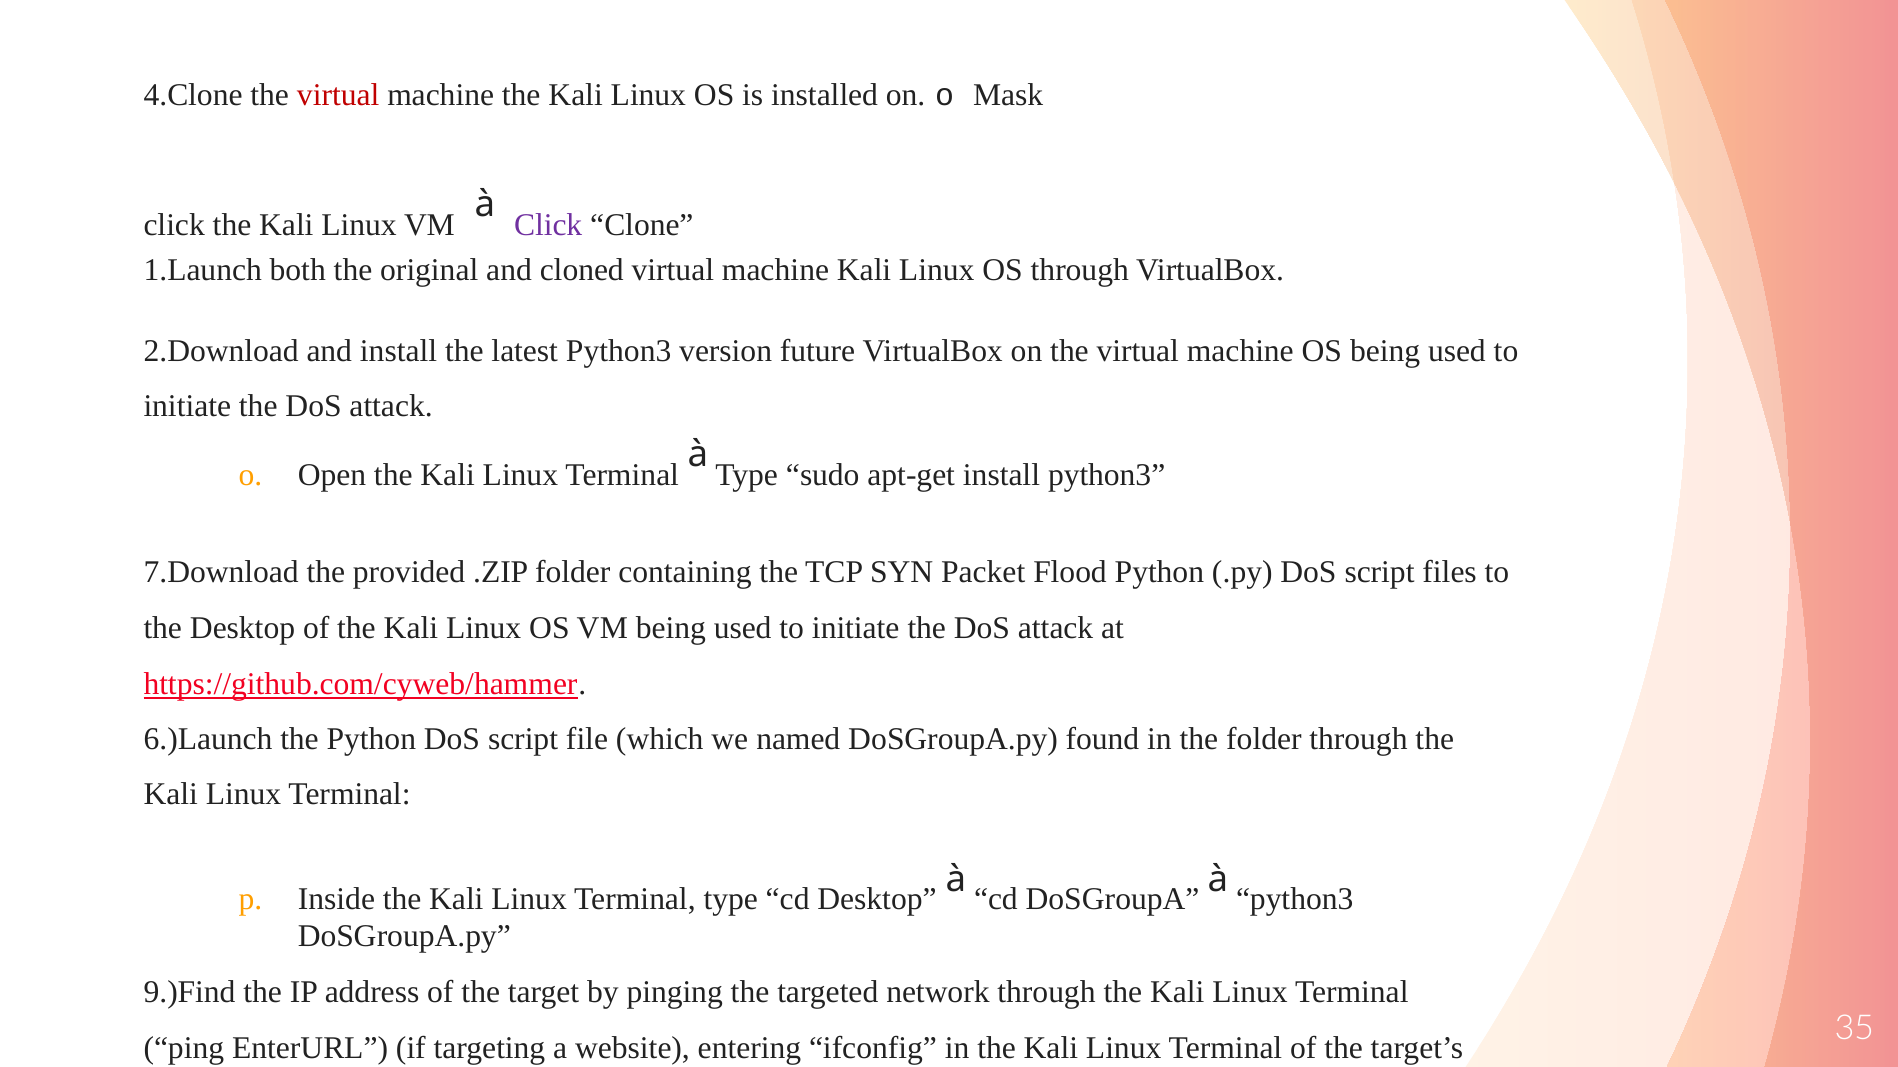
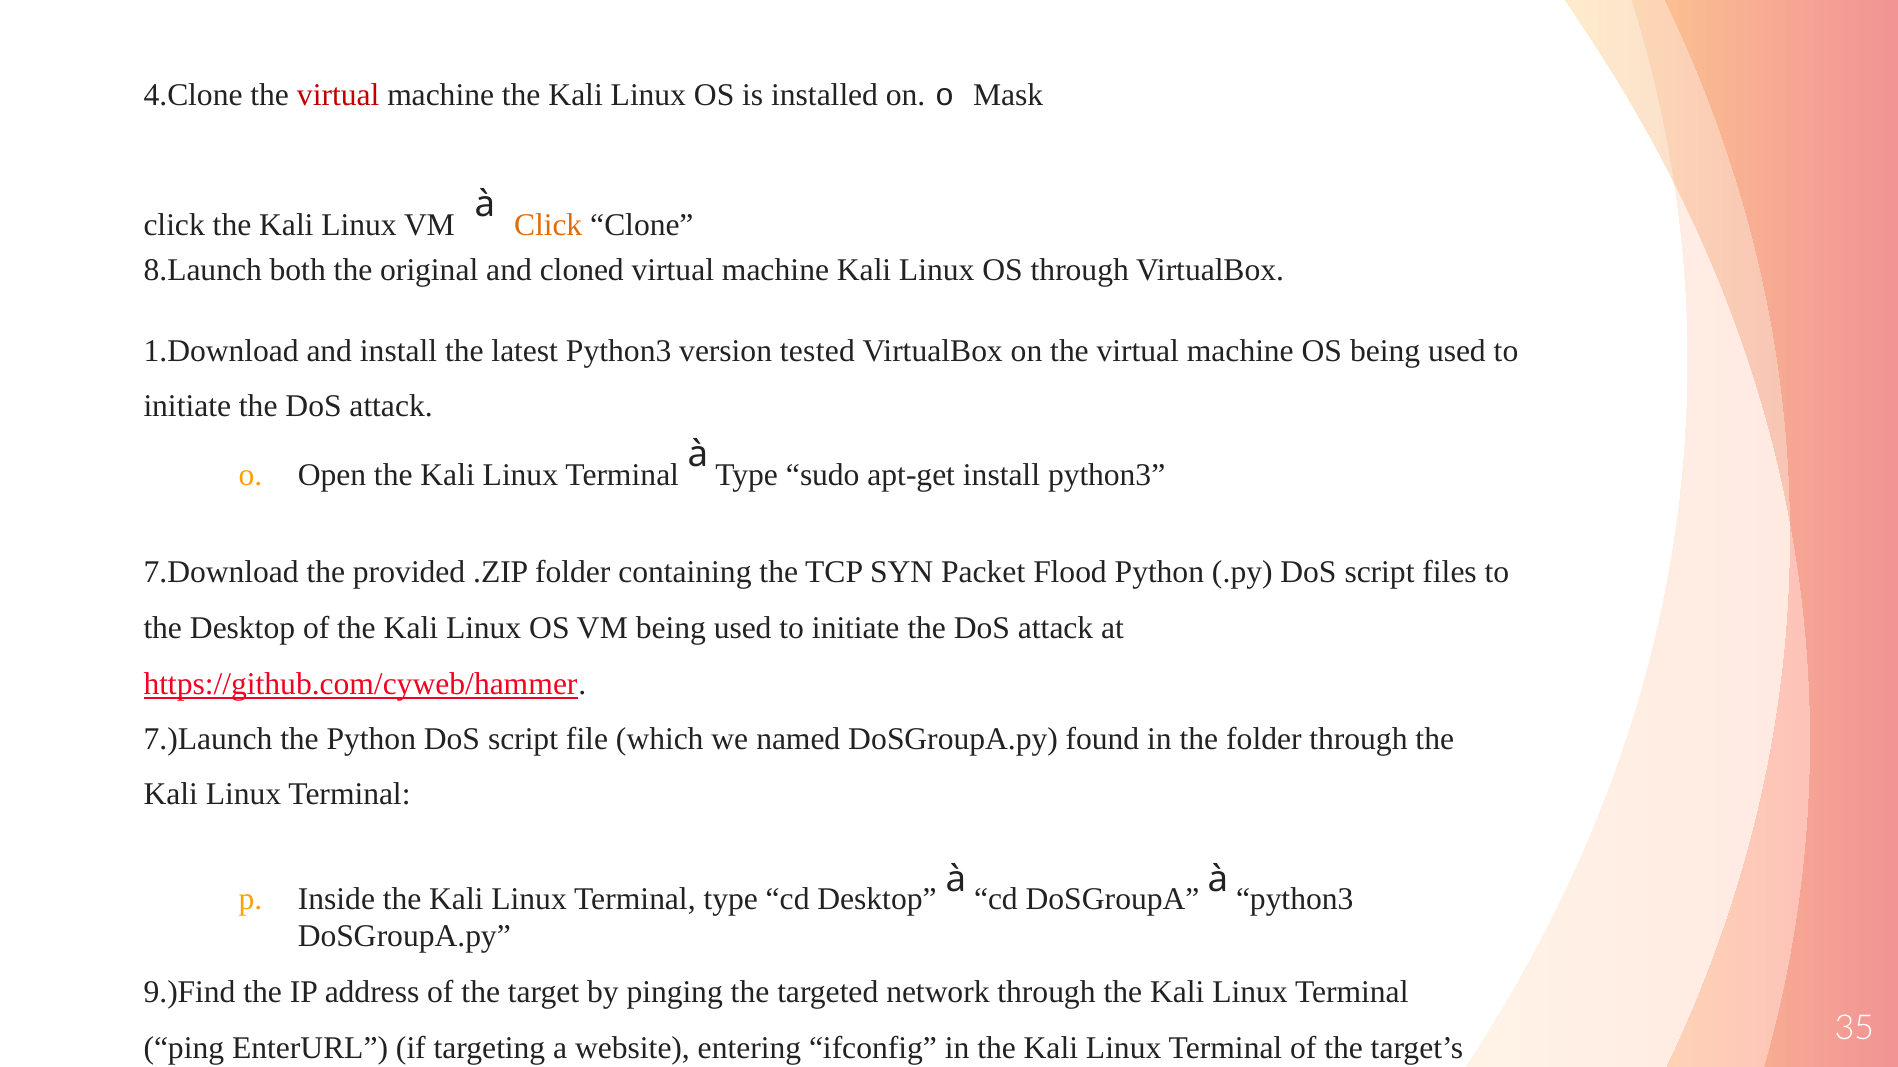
Click colour: purple -> orange (548, 226)
1.Launch: 1.Launch -> 8.Launch (203, 270)
2.Download: 2.Download -> 1.Download (221, 351)
future: future -> tested (817, 351)
6.)Launch: 6.)Launch -> 7.)Launch (208, 739)
